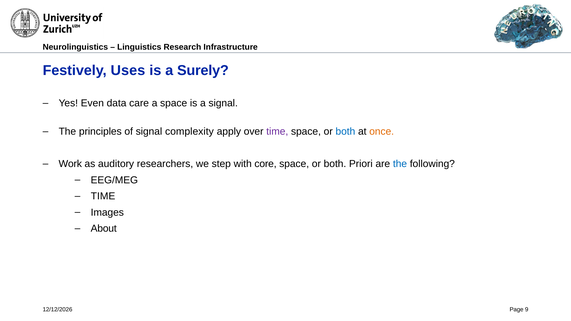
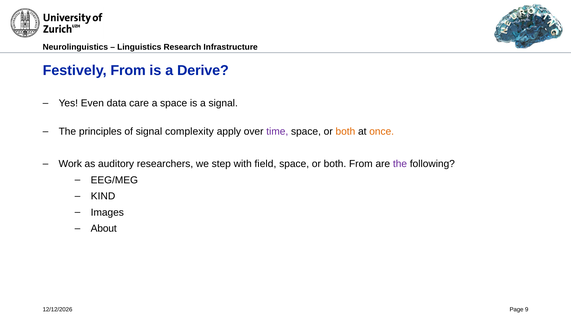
Festively Uses: Uses -> From (128, 71)
Surely: Surely -> Derive (203, 71)
both colour: blue -> orange (345, 132)
core: core -> field (265, 164)
both Priori: Priori -> From (361, 164)
the colour: blue -> purple (400, 164)
TIME: TIME -> KIND (103, 196)
